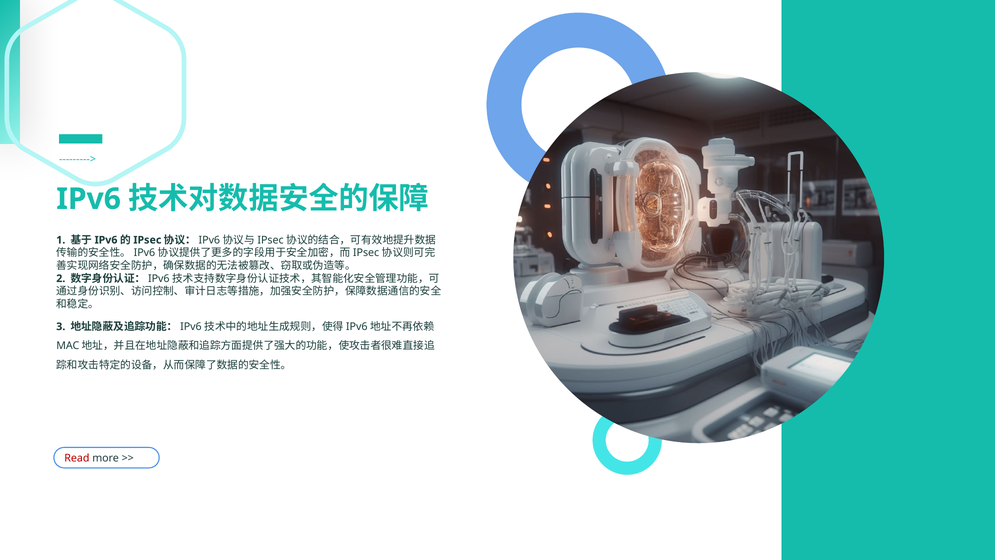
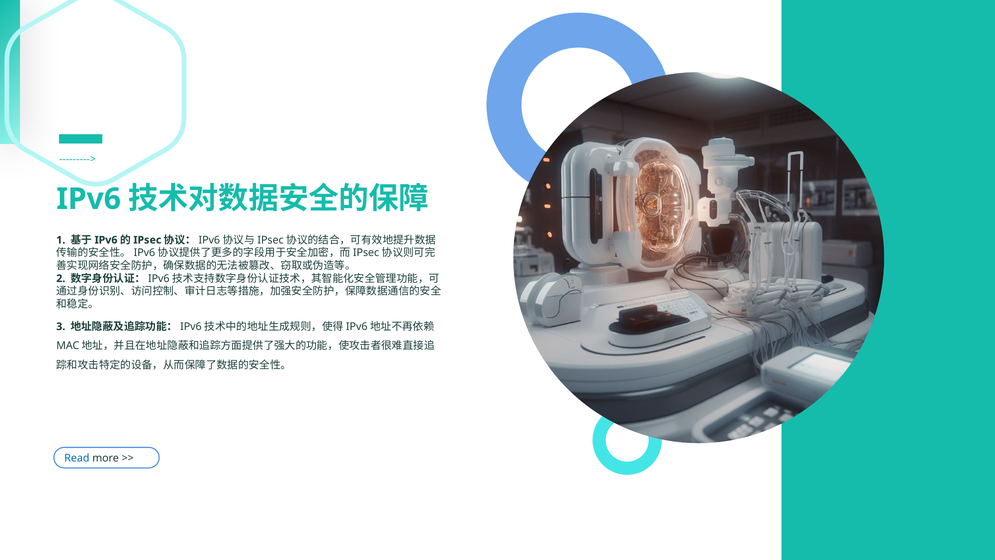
Read colour: red -> blue (77, 458)
